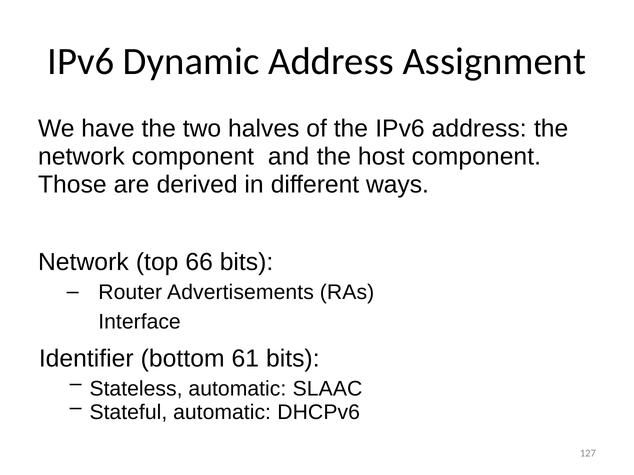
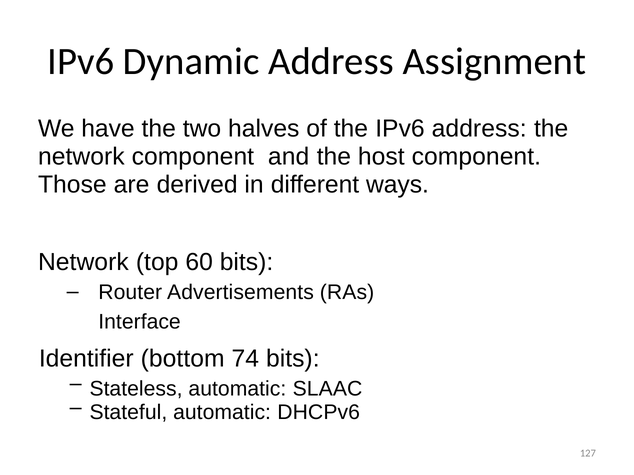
66: 66 -> 60 (199, 262)
61: 61 -> 74 (245, 359)
